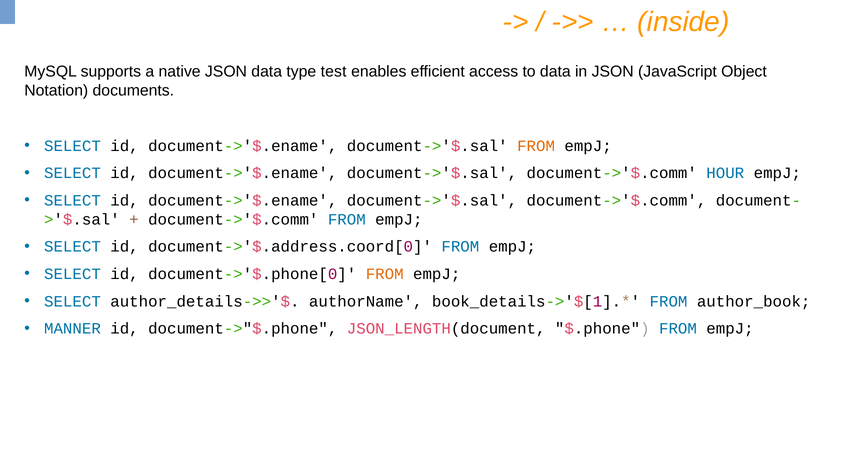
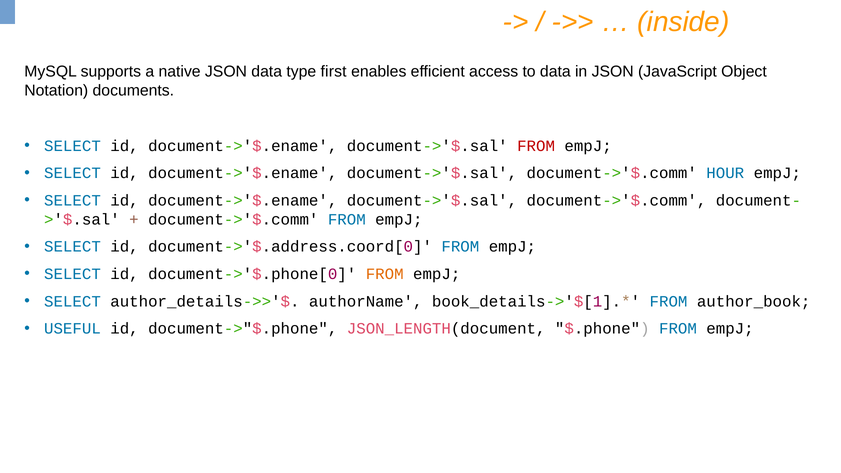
test: test -> first (334, 71)
FROM colour: orange -> red (536, 146)
MANNER: MANNER -> USEFUL (72, 329)
